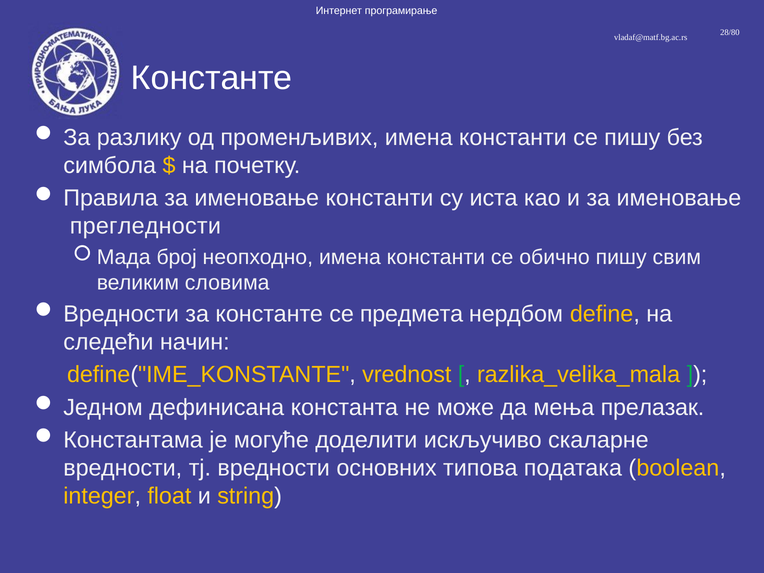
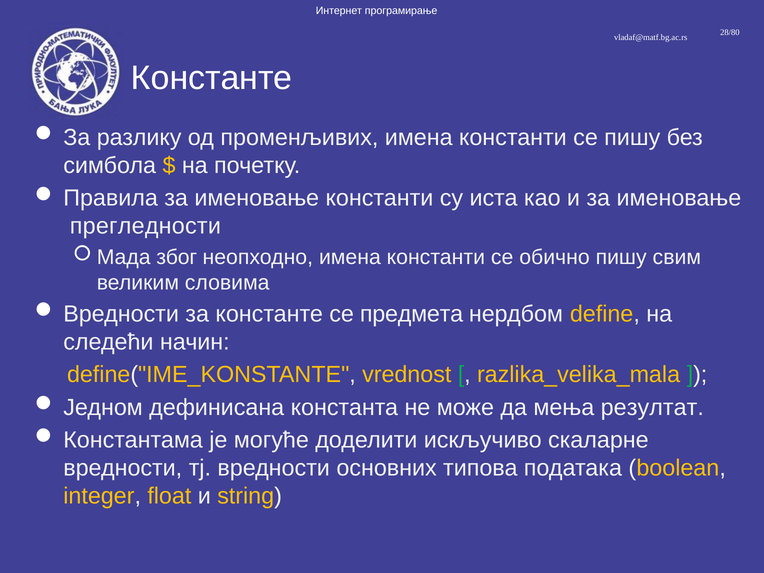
број: број -> због (177, 257)
прелазак: прелазак -> резултат (652, 407)
